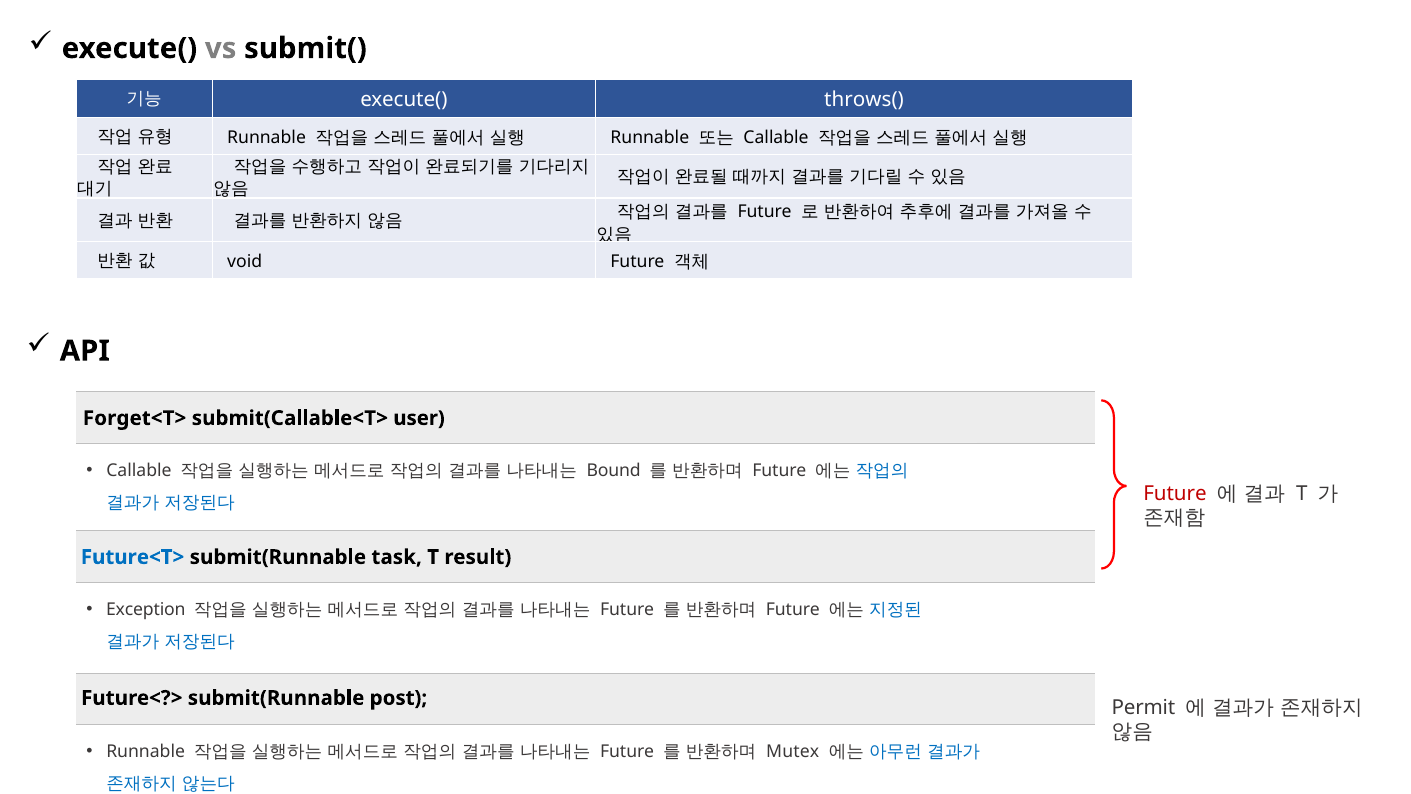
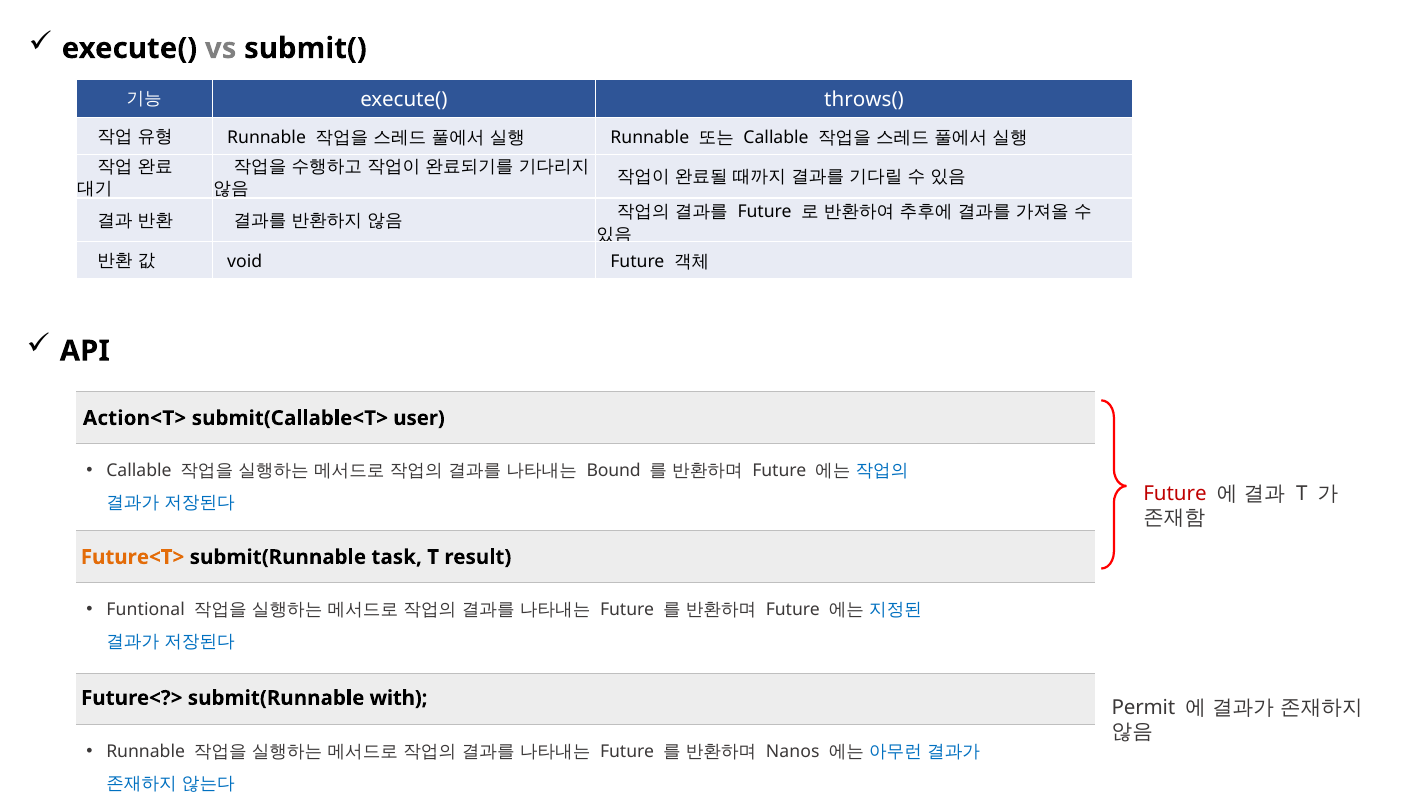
Forget<T>: Forget<T> -> Action<T> (135, 418)
Future<T> colour: blue -> orange (133, 557)
Exception: Exception -> Funtional (146, 609)
post: post -> with (398, 698)
Mutex: Mutex -> Nanos (793, 751)
